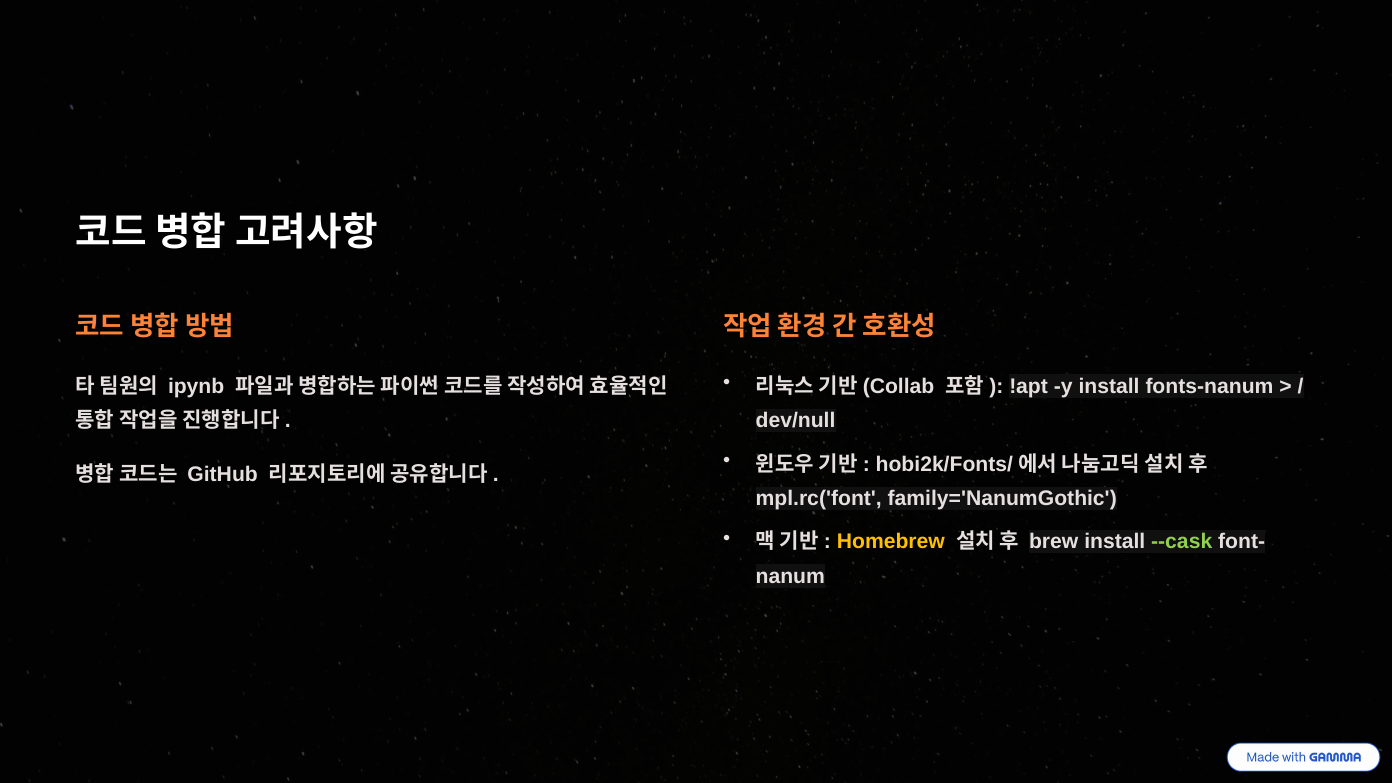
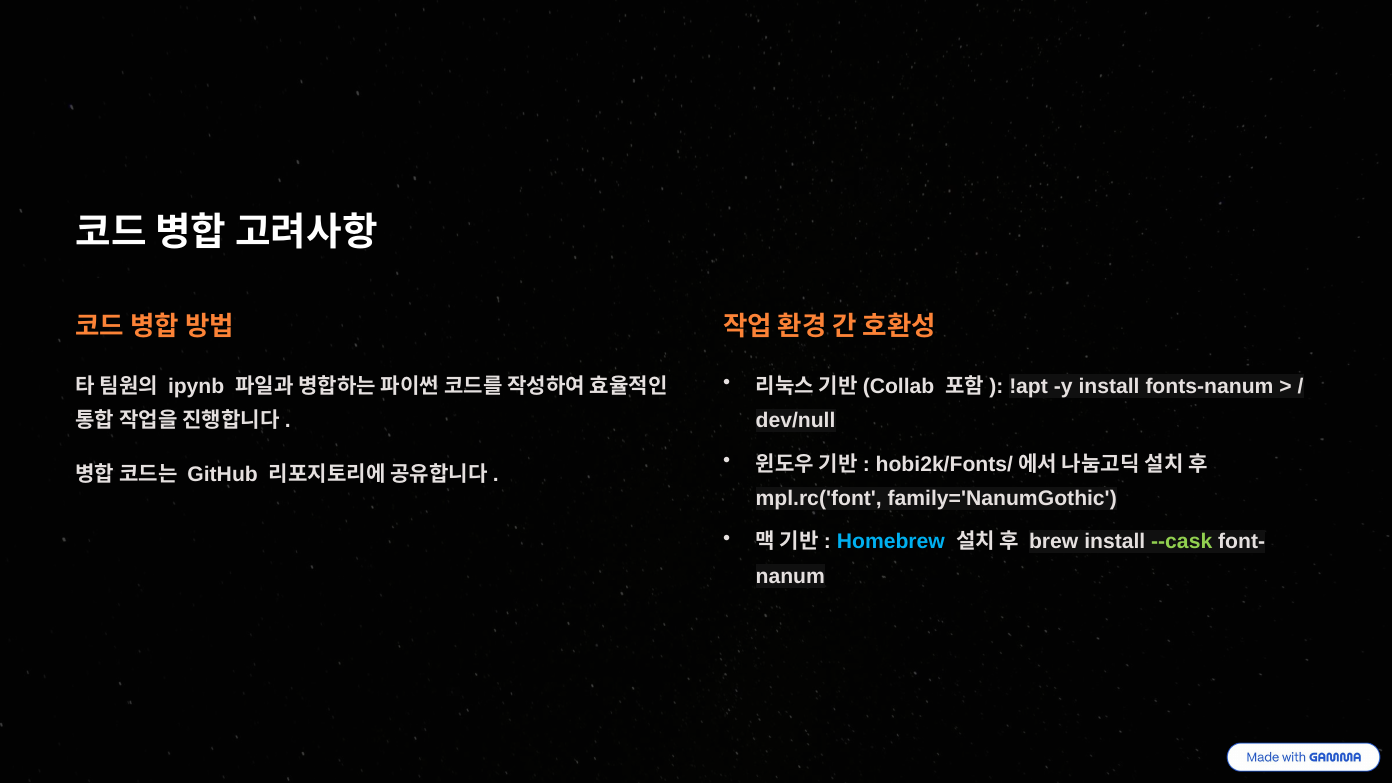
Homebrew colour: yellow -> light blue (891, 542)
